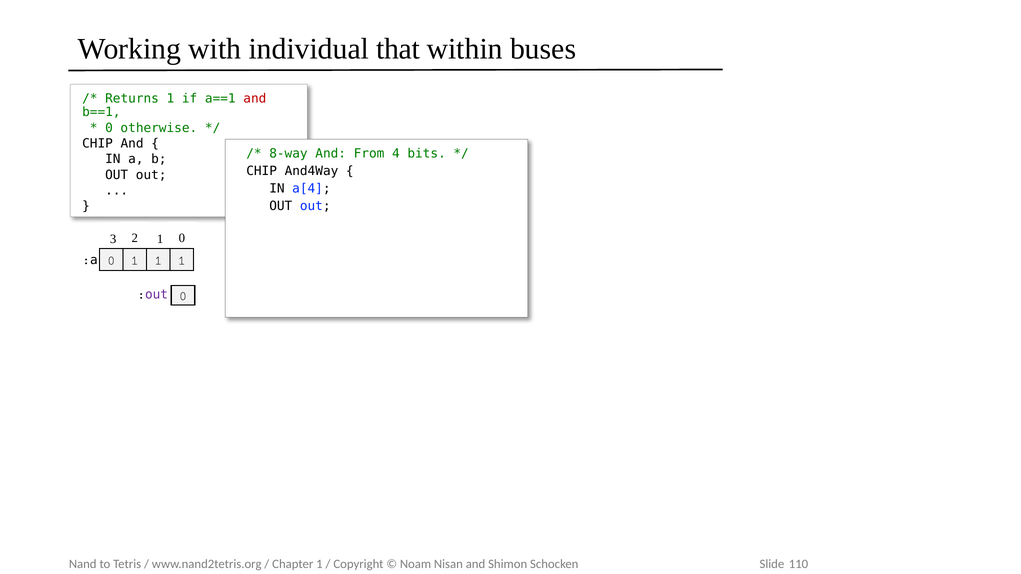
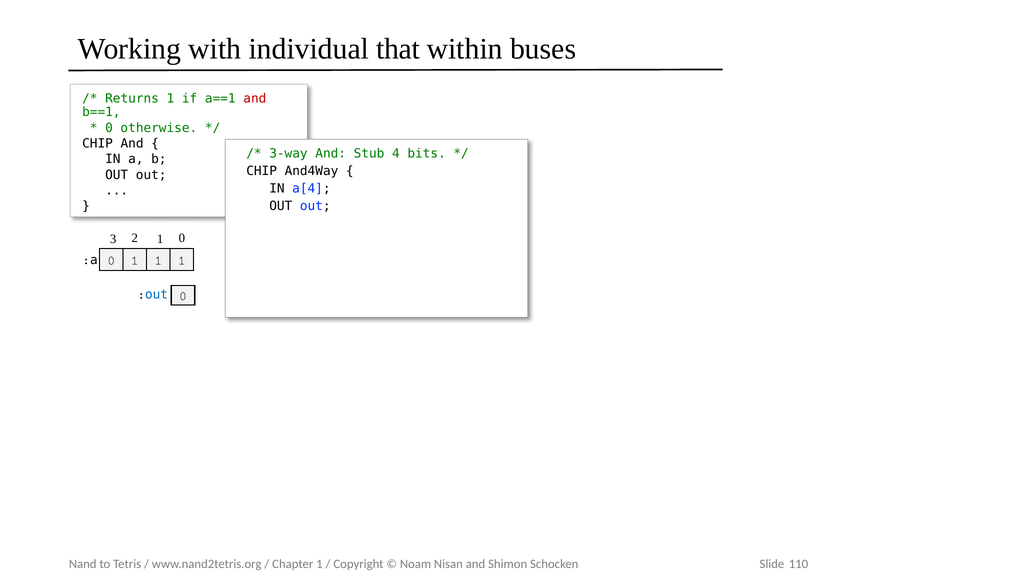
8-way: 8-way -> 3-way (288, 154)
From: From -> Stub (369, 154)
out colour: purple -> blue (157, 295)
